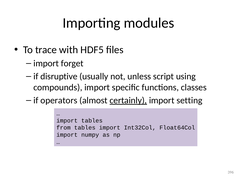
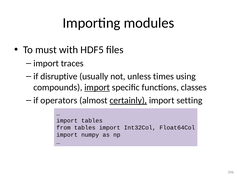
trace: trace -> must (46, 50)
forget: forget -> traces (72, 63)
script: script -> times (164, 76)
import underline: none -> present (97, 87)
